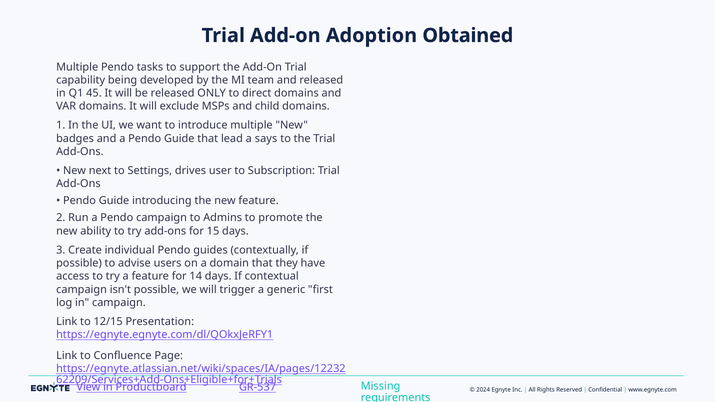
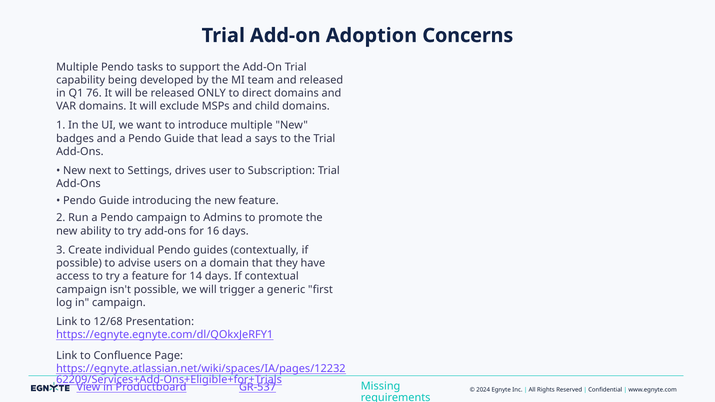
Obtained: Obtained -> Concerns (468, 36)
45: 45 -> 76 (94, 93)
15: 15 -> 16 (213, 231)
12/15: 12/15 -> 12/68 (108, 322)
